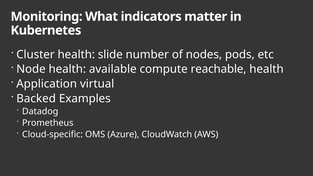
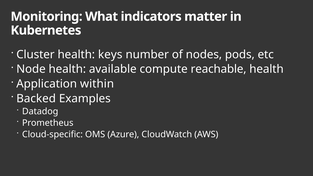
slide: slide -> keys (110, 54)
virtual: virtual -> within (97, 84)
